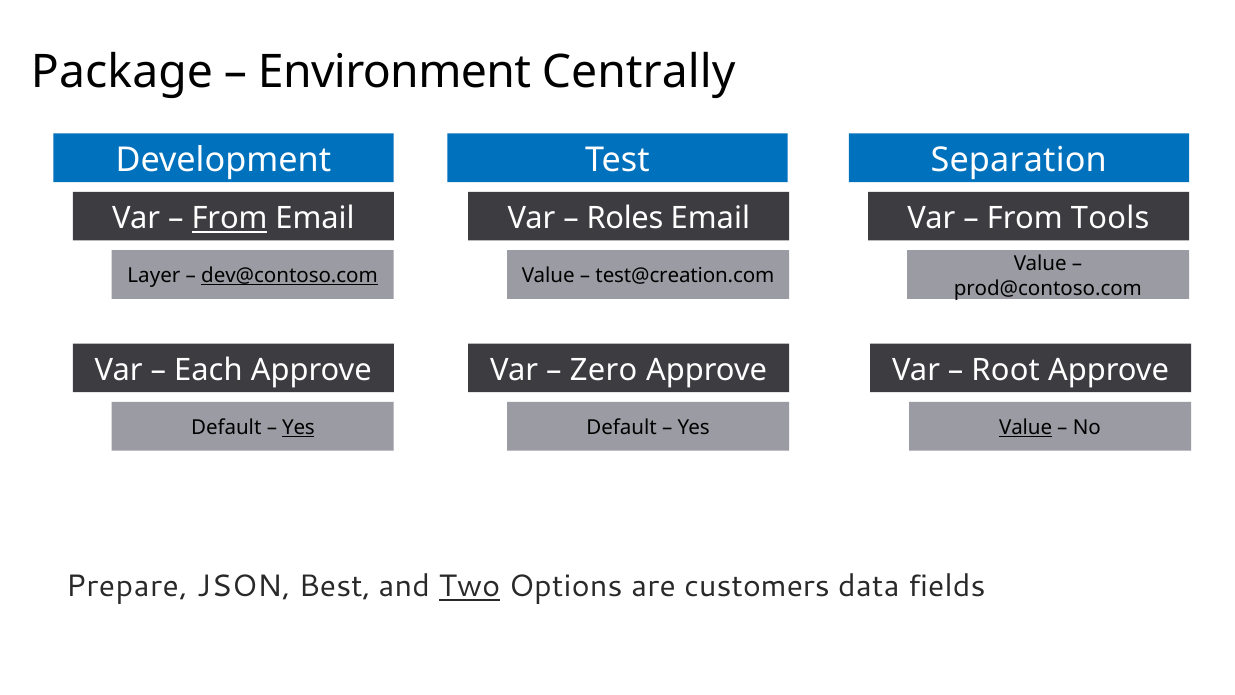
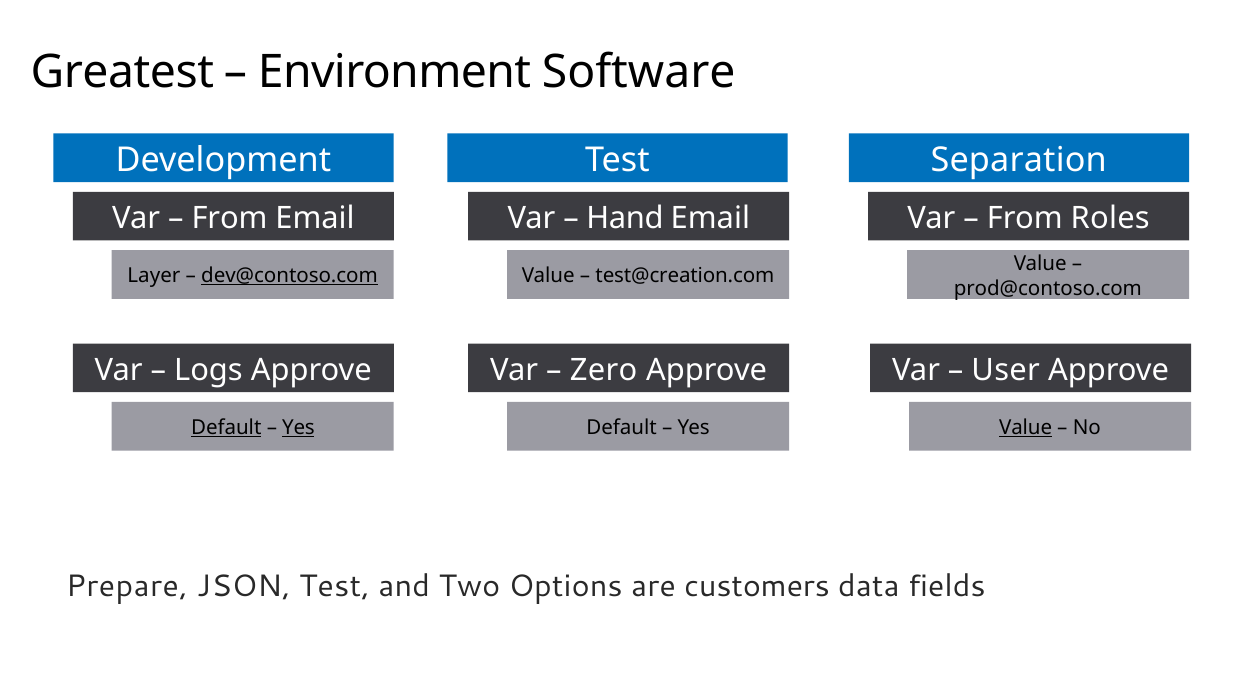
Package: Package -> Greatest (122, 72)
Centrally: Centrally -> Software (639, 72)
From underline: present -> none (229, 218)
Roles: Roles -> Hand (625, 218)
Tools: Tools -> Roles (1110, 218)
Each: Each -> Logs (208, 370)
Root: Root -> User (1006, 370)
Default underline: none -> present (226, 428)
JSON Best: Best -> Test (335, 587)
Two underline: present -> none (470, 587)
